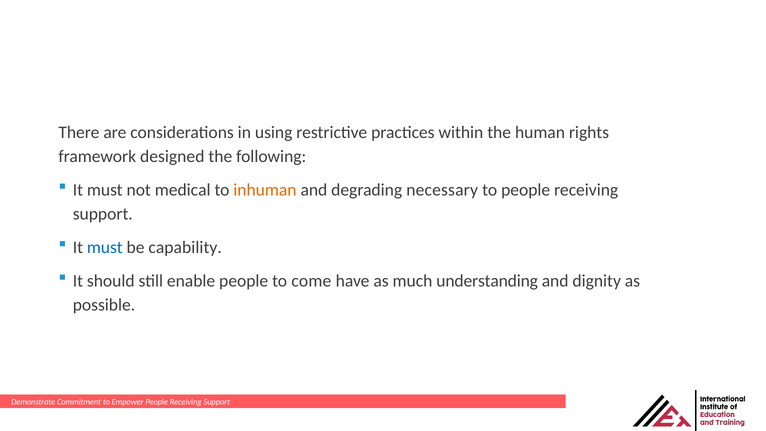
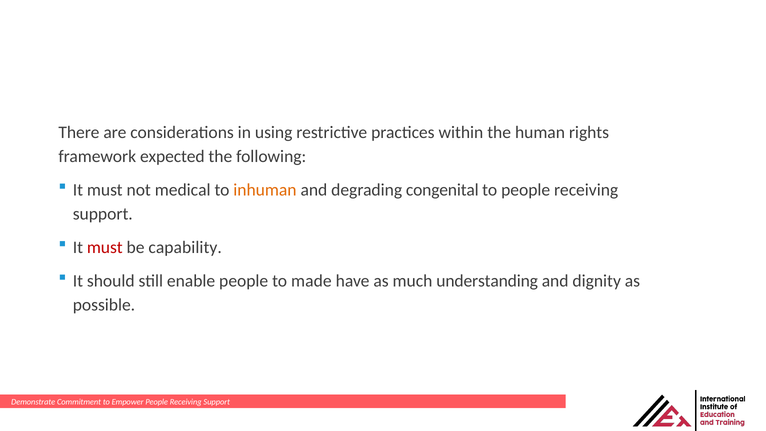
designed: designed -> expected (172, 156)
necessary: necessary -> congenital (442, 190)
must colour: blue -> red (105, 247)
come: come -> made (311, 281)
